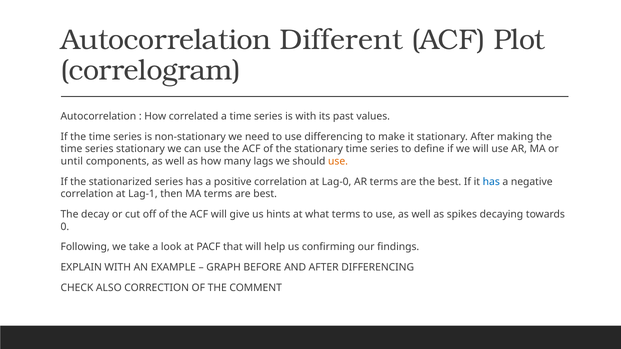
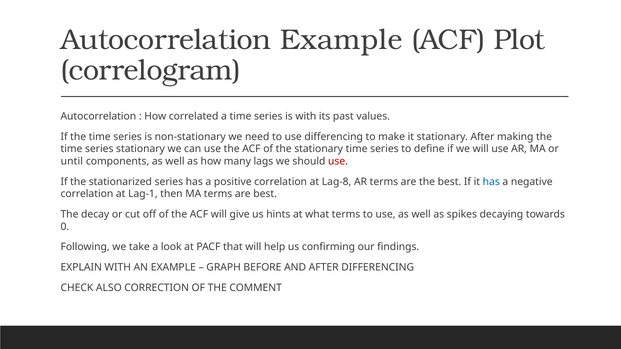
Autocorrelation Different: Different -> Example (341, 40)
use colour: orange -> red (338, 161)
Lag-0: Lag-0 -> Lag-8 (337, 182)
